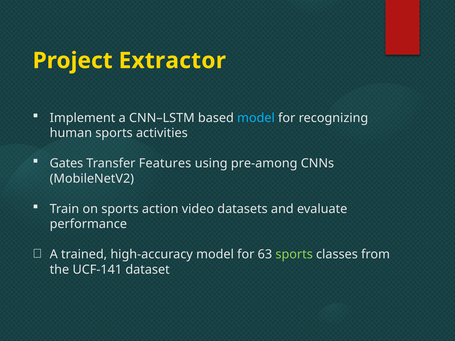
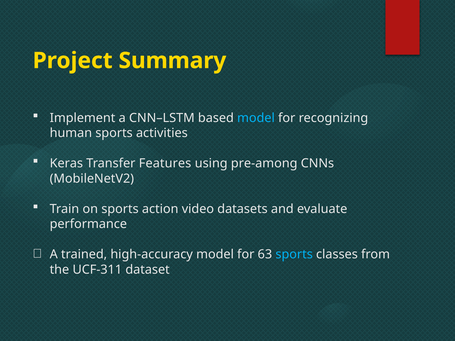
Extractor: Extractor -> Summary (172, 61)
Gates: Gates -> Keras (66, 164)
sports colour: light green -> light blue (294, 255)
UCF-141: UCF-141 -> UCF-311 (97, 270)
